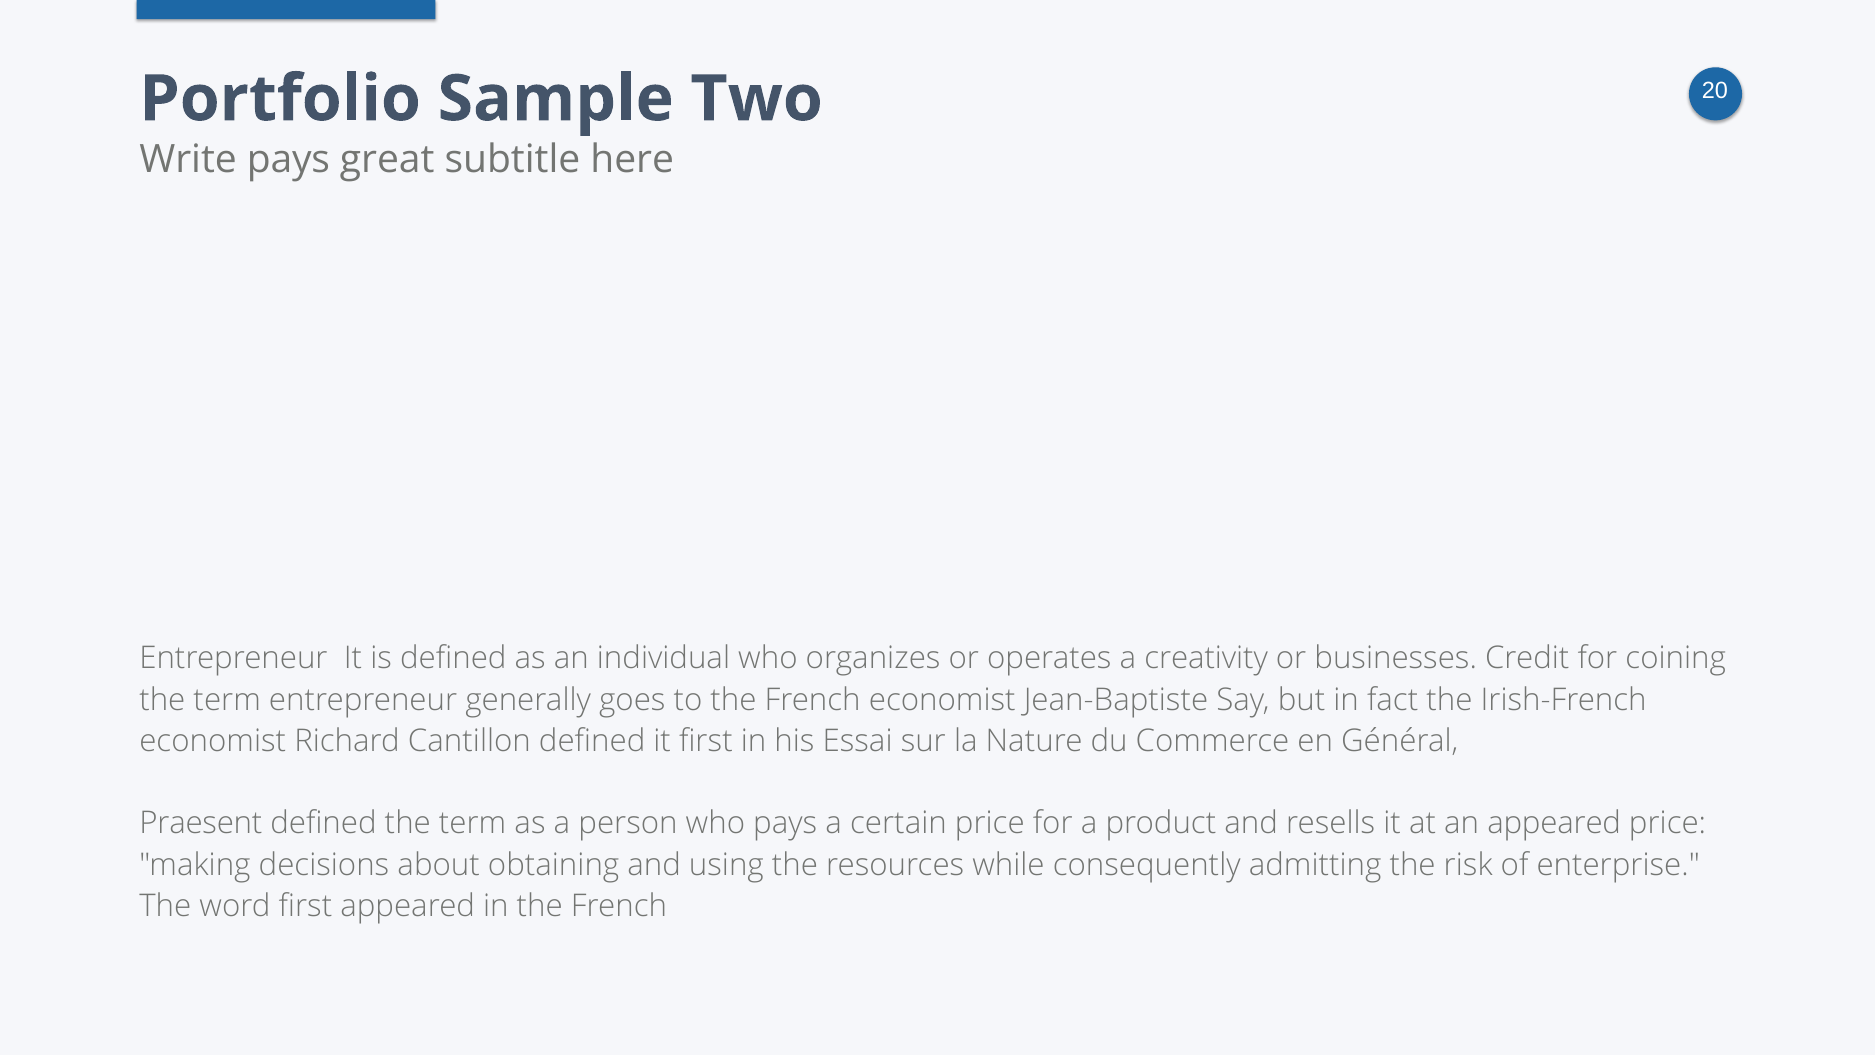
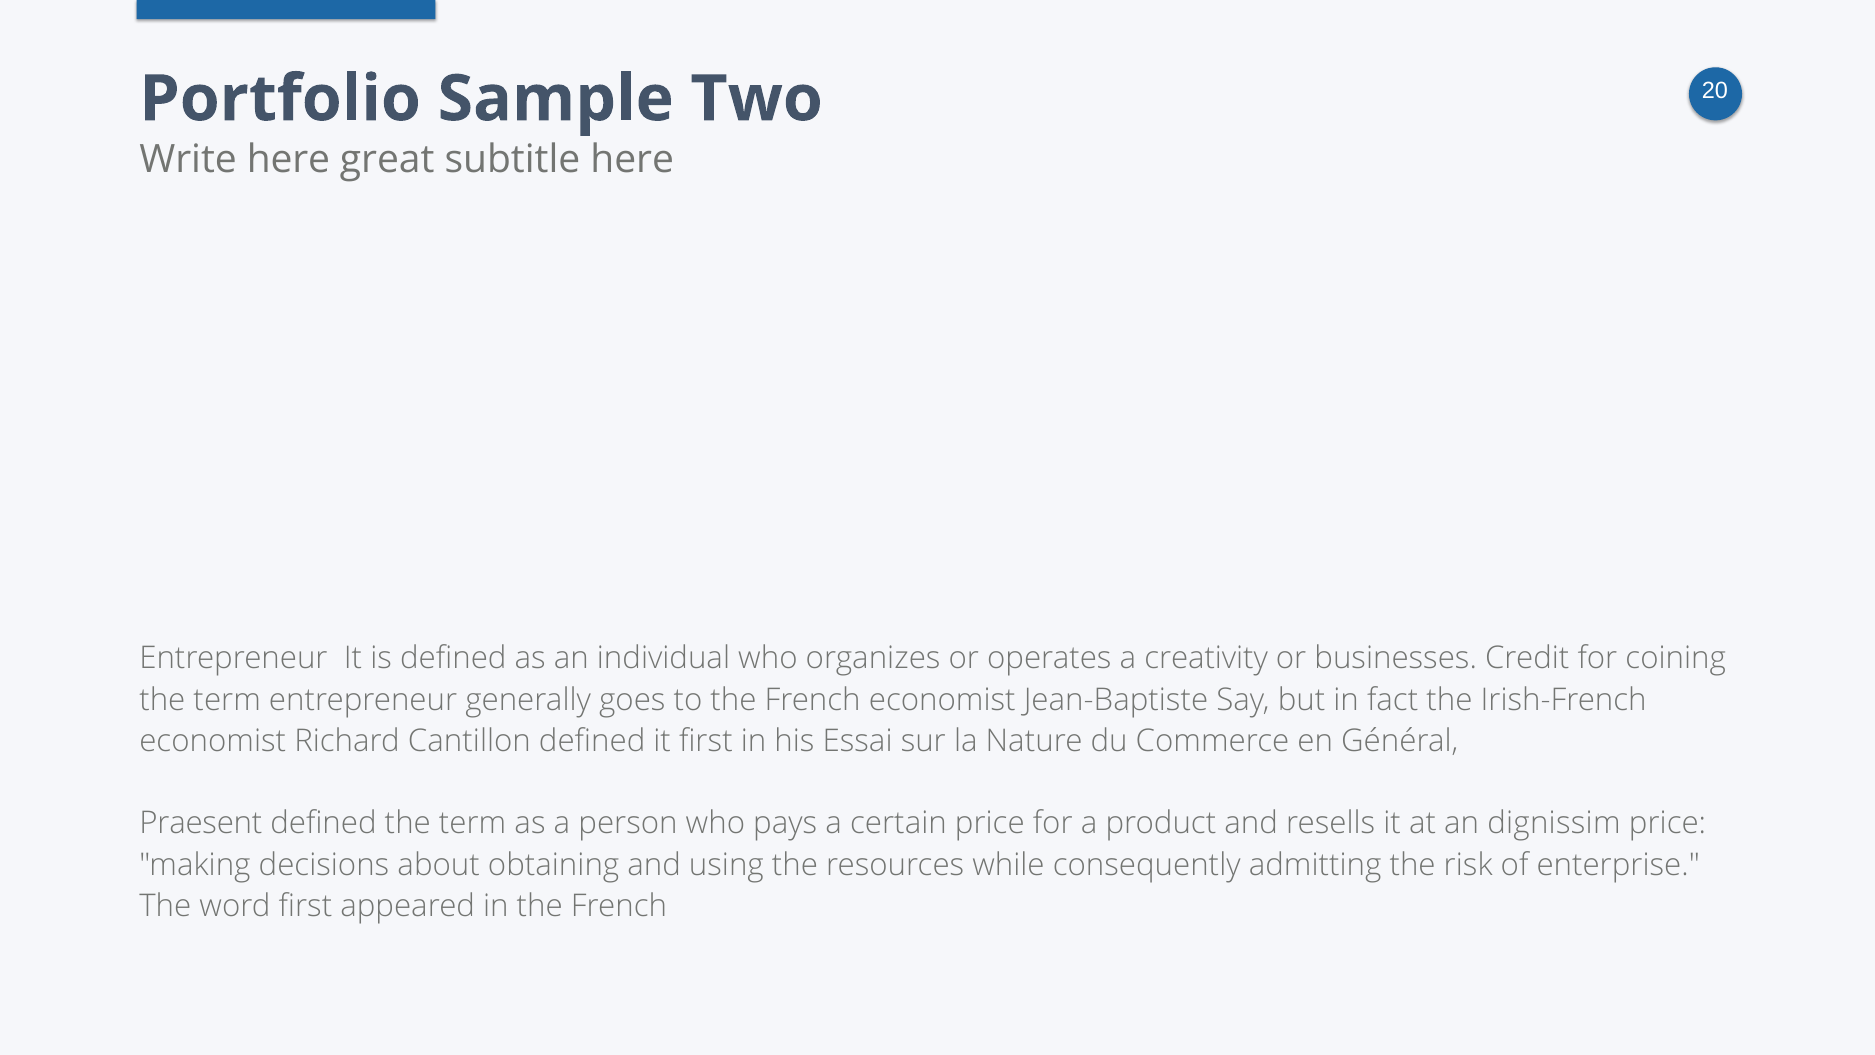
Write pays: pays -> here (288, 159)
an appeared: appeared -> dignissim (1554, 823)
